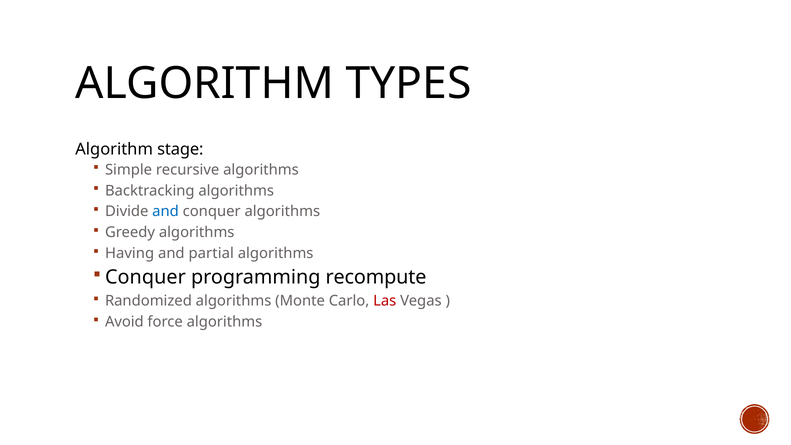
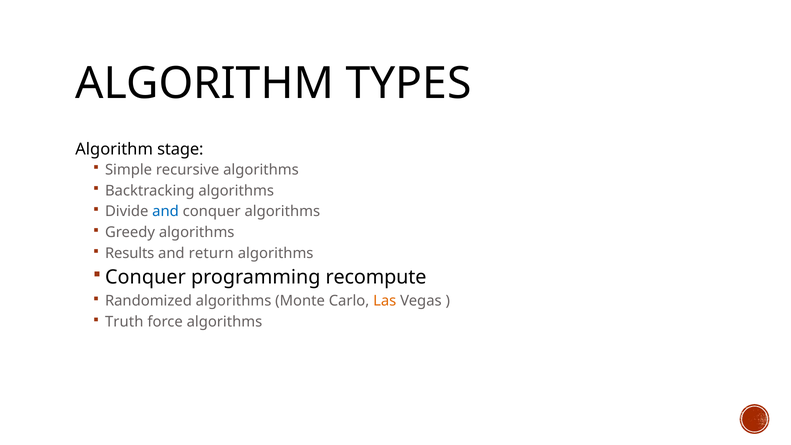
Having: Having -> Results (130, 254)
partial: partial -> return (211, 254)
Las colour: red -> orange (385, 301)
Avoid: Avoid -> Truth (124, 322)
